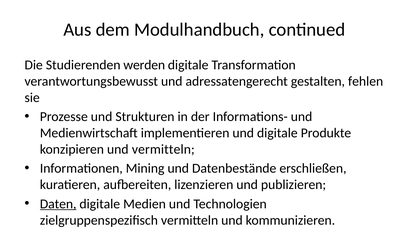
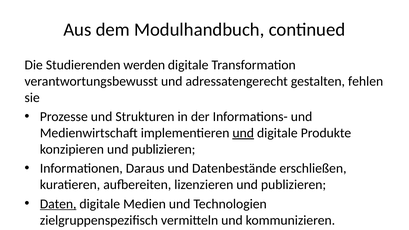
und underline: none -> present (243, 133)
konzipieren und vermitteln: vermitteln -> publizieren (163, 149)
Mining: Mining -> Daraus (145, 168)
